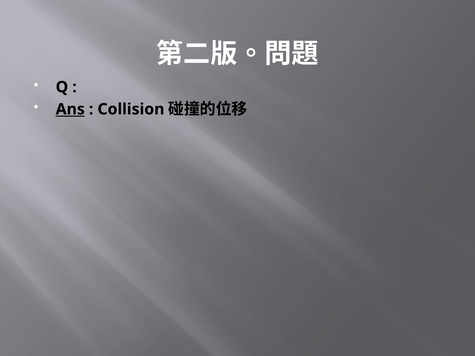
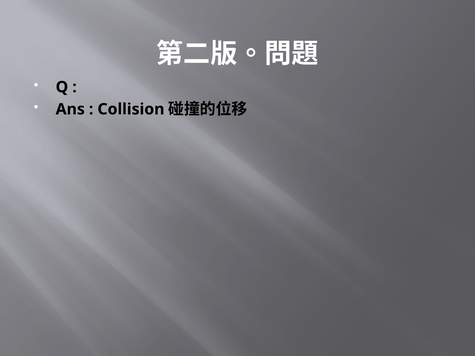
Ans underline: present -> none (70, 109)
